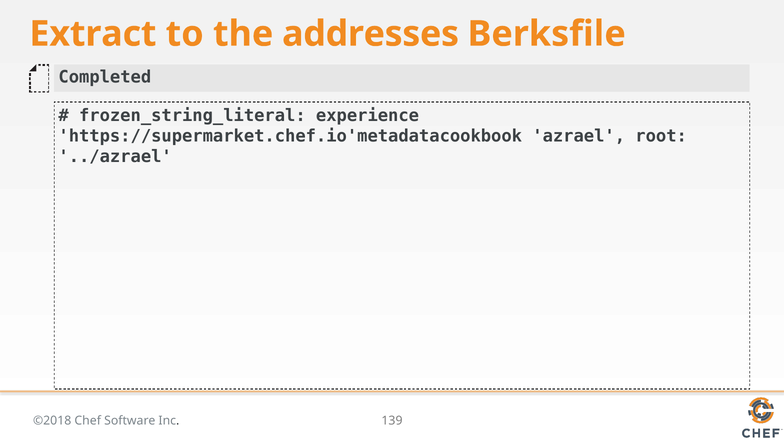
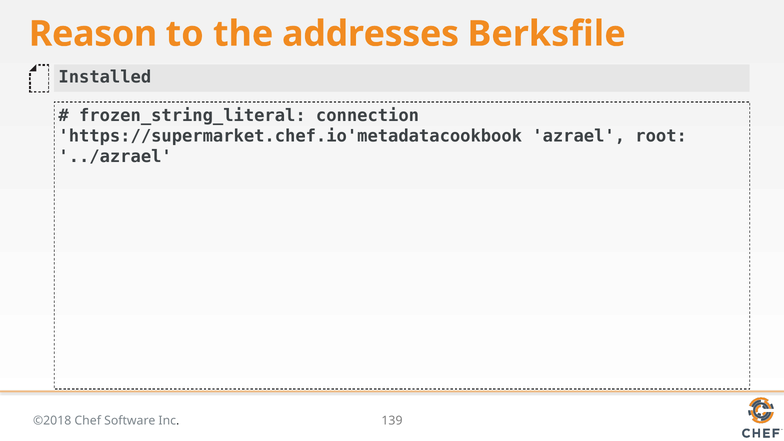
Extract: Extract -> Reason (93, 34)
Completed: Completed -> Installed (105, 77)
experience: experience -> connection (368, 116)
